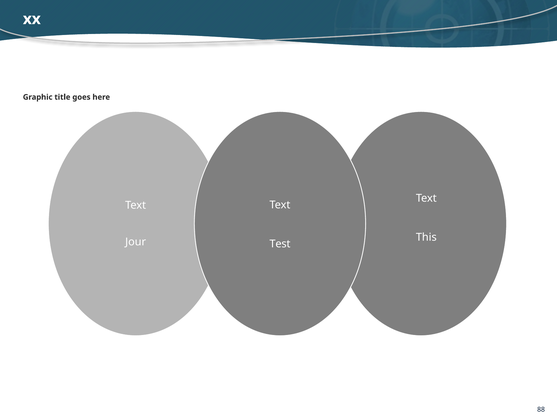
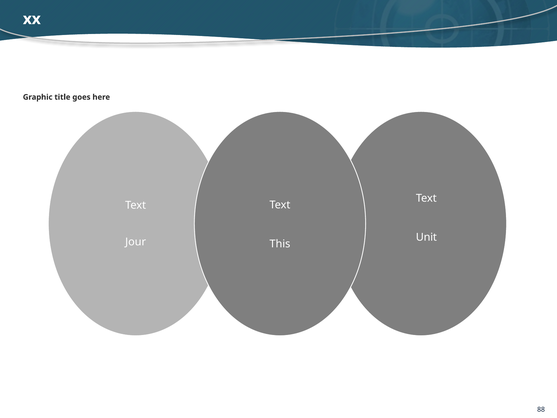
This: This -> Unit (426, 237)
Test: Test -> This (280, 244)
